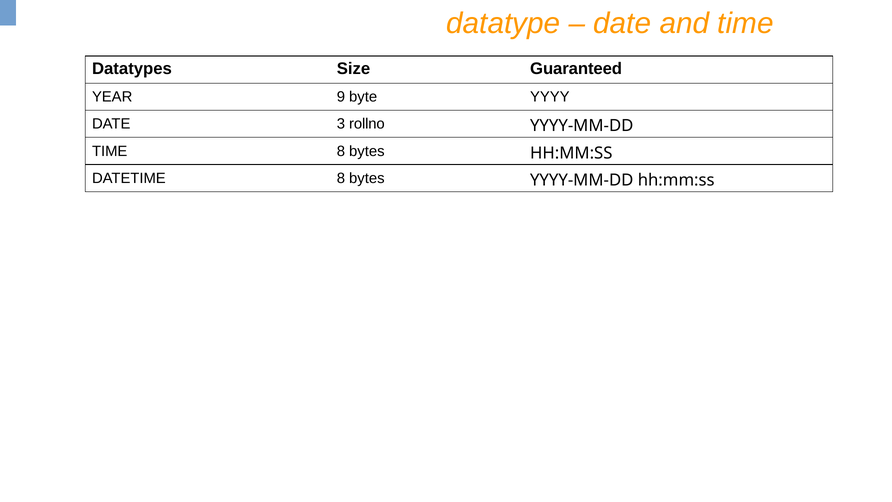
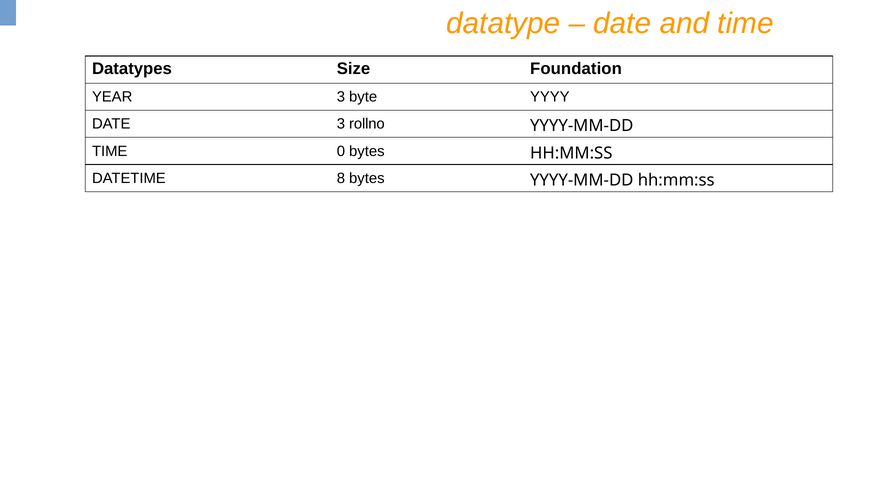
Guaranteed: Guaranteed -> Foundation (576, 69)
YEAR 9: 9 -> 3 (341, 97)
TIME 8: 8 -> 0 (341, 151)
